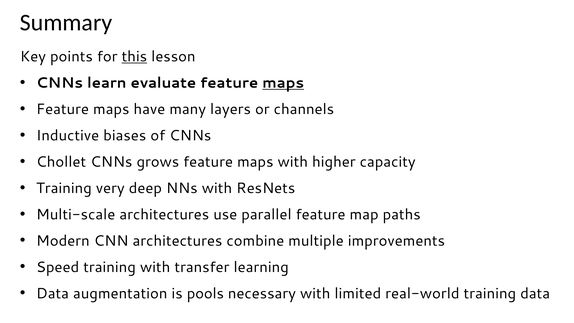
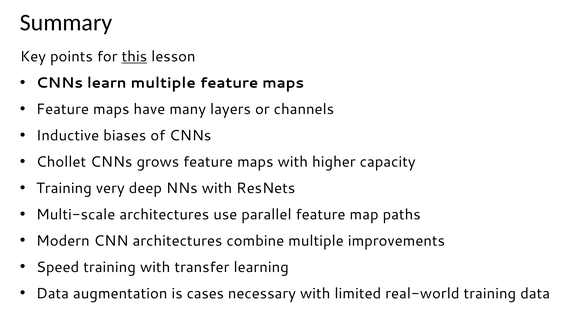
learn evaluate: evaluate -> multiple (163, 83)
maps underline: present -> none (283, 83)
pools: pools -> cases (205, 293)
